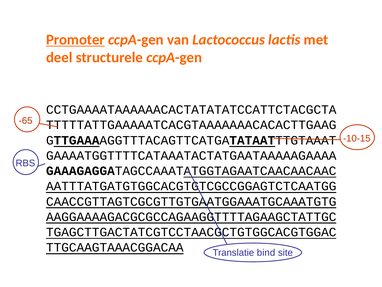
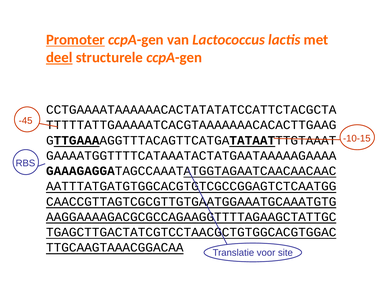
deel underline: none -> present (59, 57)
-65: -65 -> -45 (26, 120)
bind: bind -> voor (266, 252)
